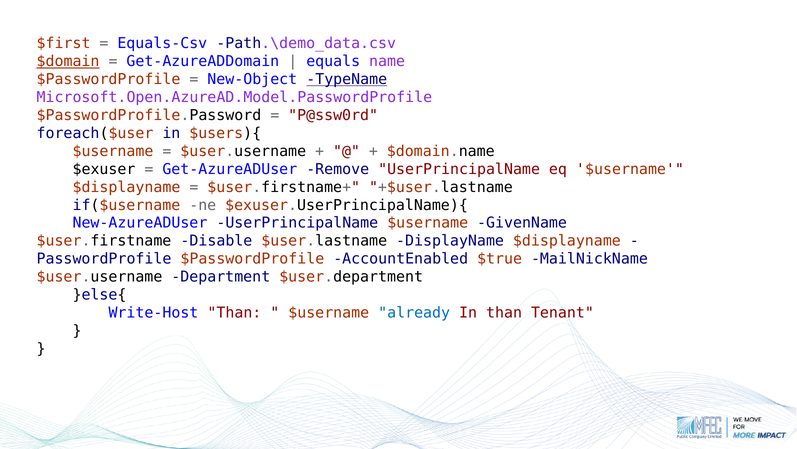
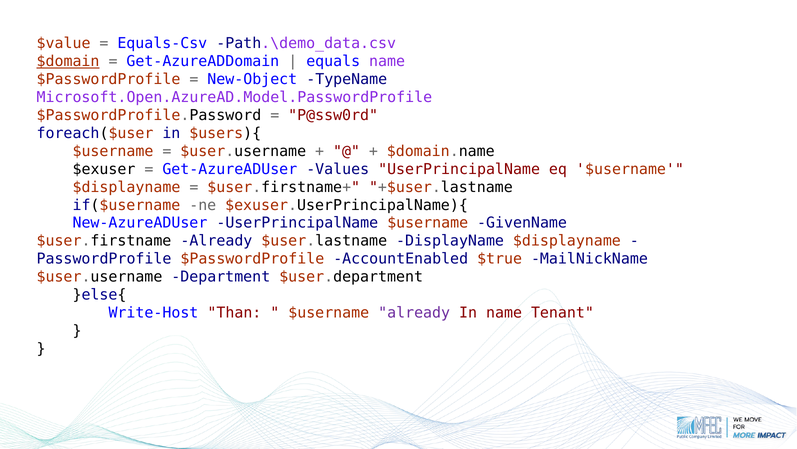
$first: $first -> $value (64, 43)
TypeName underline: present -> none (347, 79)
Remove: Remove -> Values (338, 169)
$user.firstname Disable: Disable -> Already (216, 241)
already colour: blue -> purple (414, 312)
In than: than -> name (504, 312)
